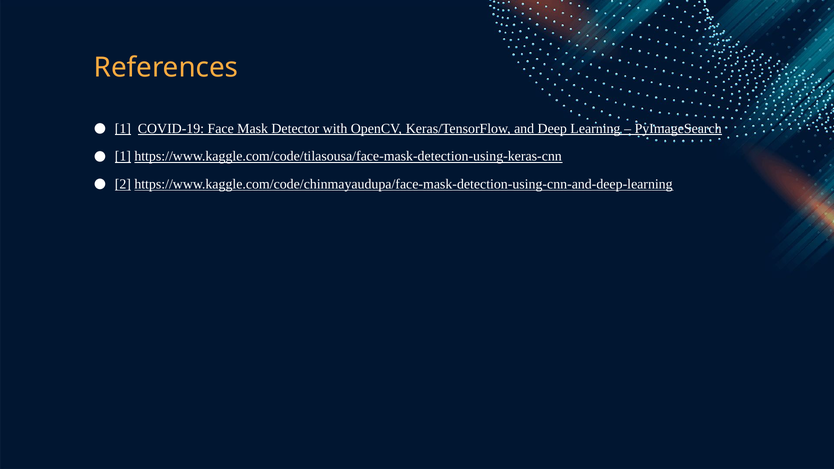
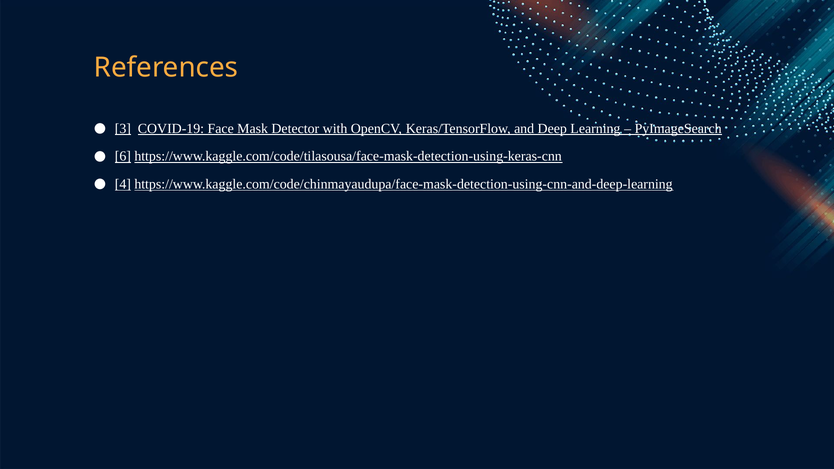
1: 1 -> 3 (123, 128)
1: 1 -> 6 (123, 156)
2: 2 -> 4 (123, 184)
